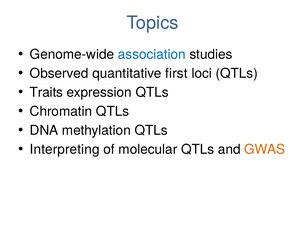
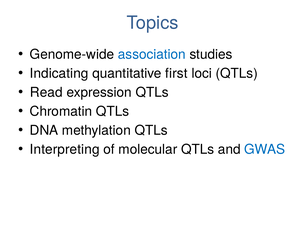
Observed: Observed -> Indicating (59, 73)
Traits: Traits -> Read (46, 92)
GWAS colour: orange -> blue (265, 149)
